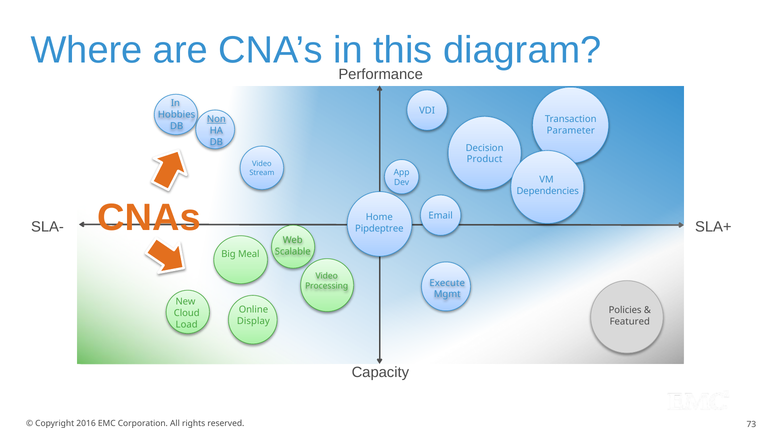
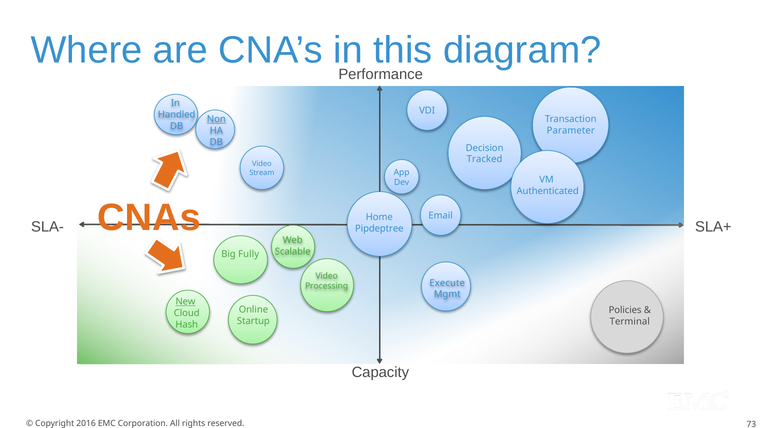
Hobbies: Hobbies -> Handled (177, 115)
Product: Product -> Tracked (485, 159)
Dependencies: Dependencies -> Authenticated (548, 191)
Meal: Meal -> Fully (249, 254)
New underline: none -> present (185, 302)
Display: Display -> Startup (253, 321)
Featured: Featured -> Terminal (630, 322)
Load: Load -> Hash (187, 324)
